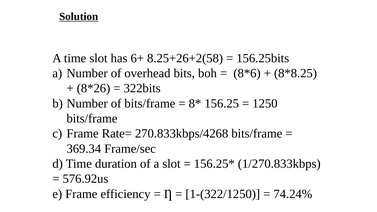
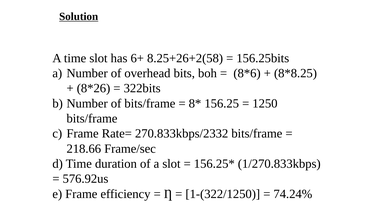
270.833kbps/4268: 270.833kbps/4268 -> 270.833kbps/2332 (182, 134)
369.34: 369.34 -> 218.66 (84, 149)
